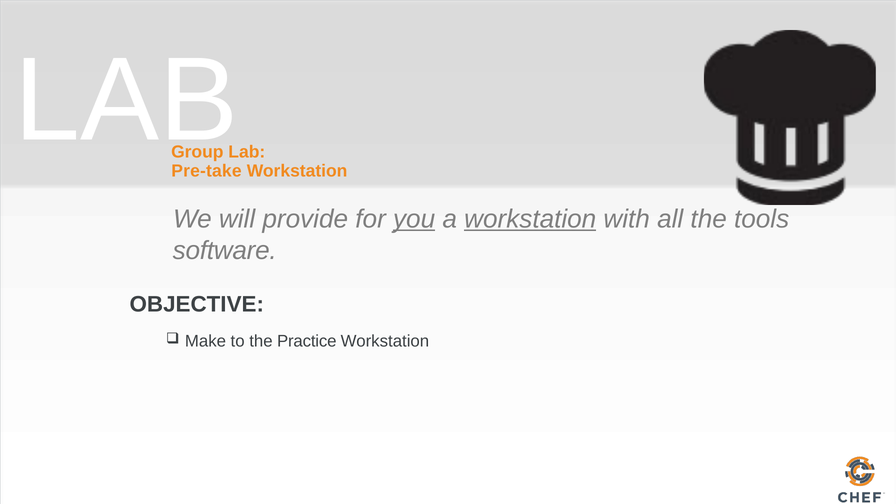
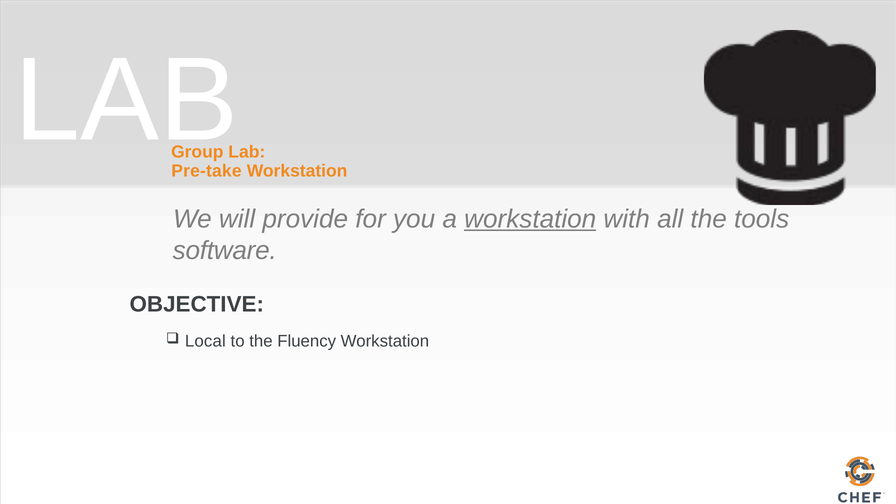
you underline: present -> none (414, 219)
Make: Make -> Local (205, 341)
Practice: Practice -> Fluency (307, 341)
